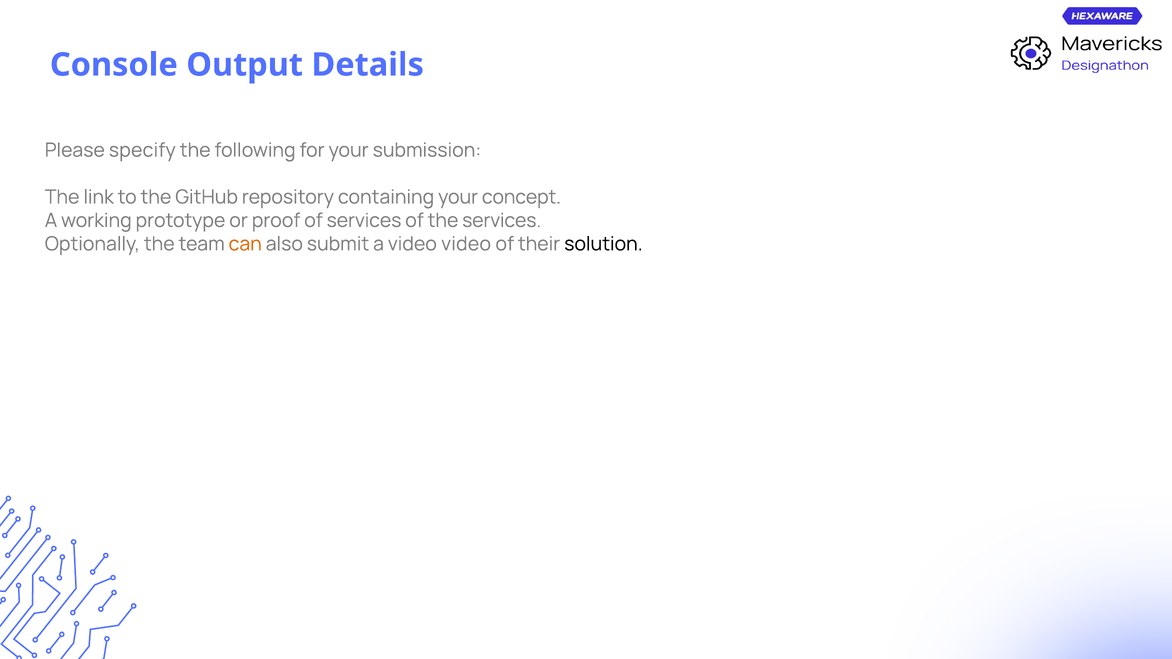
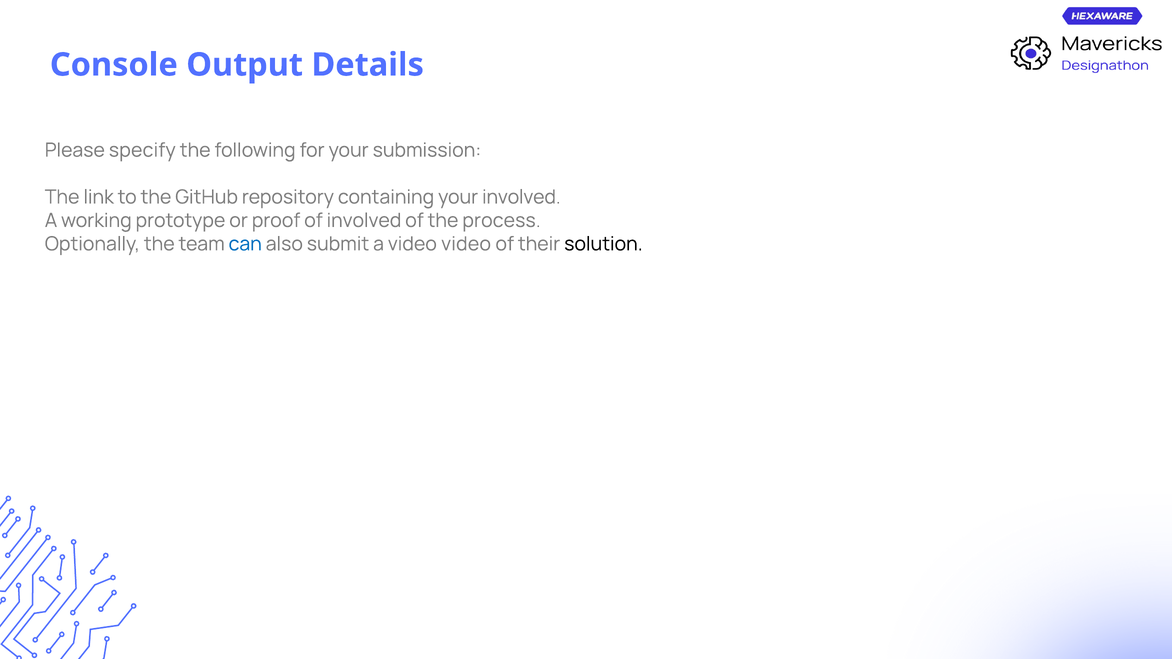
your concept: concept -> involved (521, 197)
of services: services -> involved (364, 221)
the services: services -> process (502, 221)
can colour: orange -> blue (245, 244)
